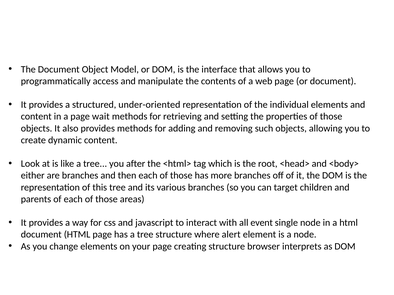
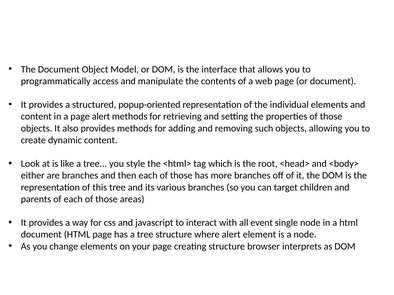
under-oriented: under-oriented -> popup-oriented (149, 105)
page wait: wait -> alert (101, 117)
after: after -> style (136, 164)
